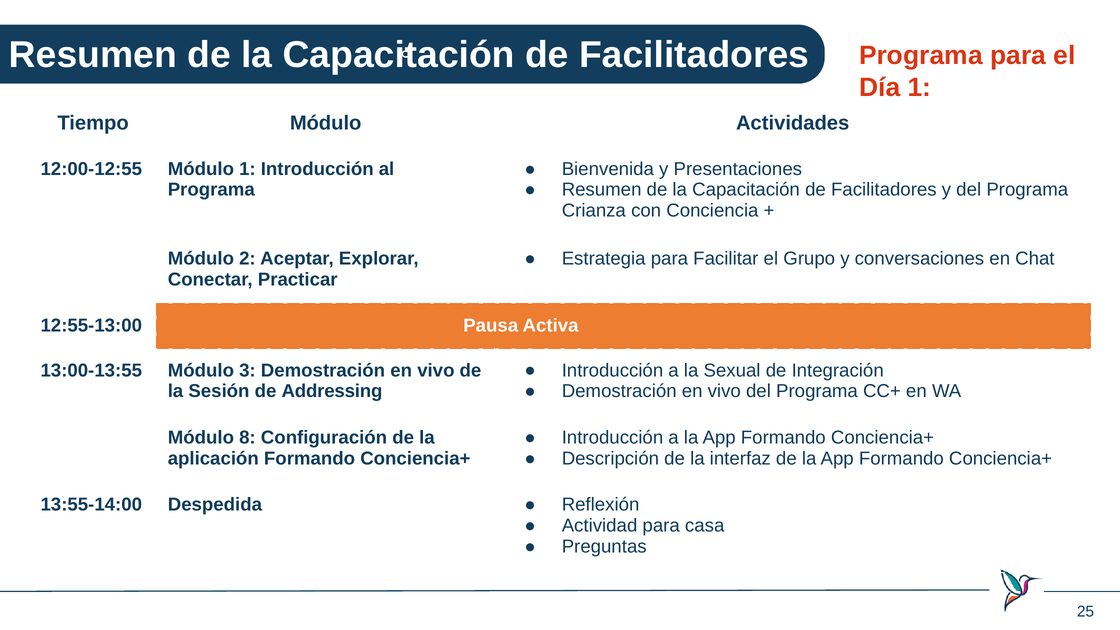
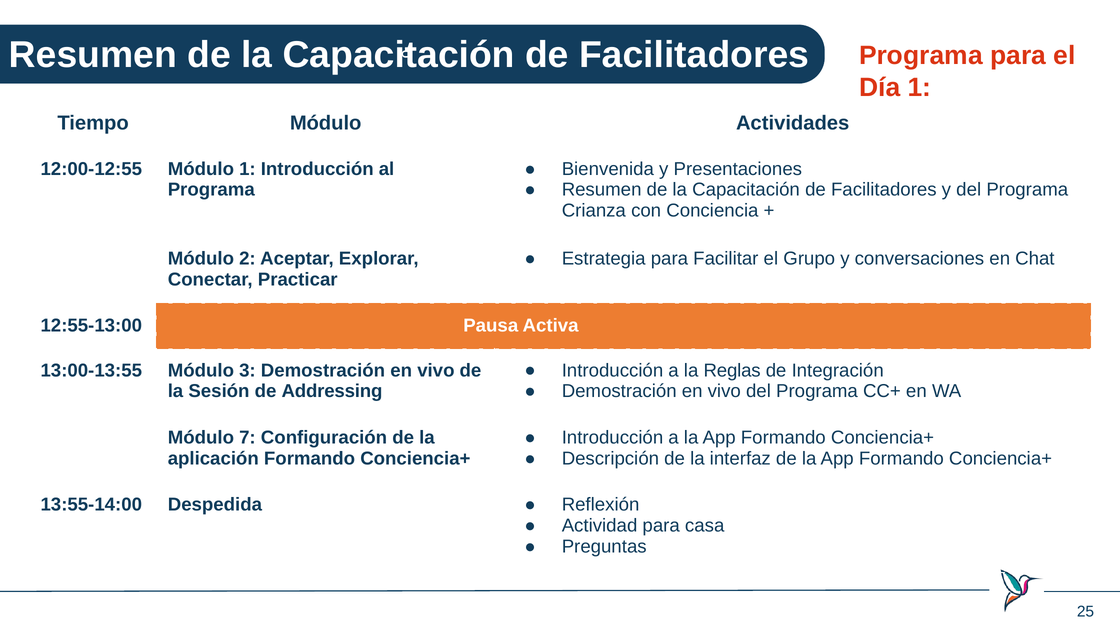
Sexual: Sexual -> Reglas (732, 370)
8: 8 -> 7 (247, 438)
